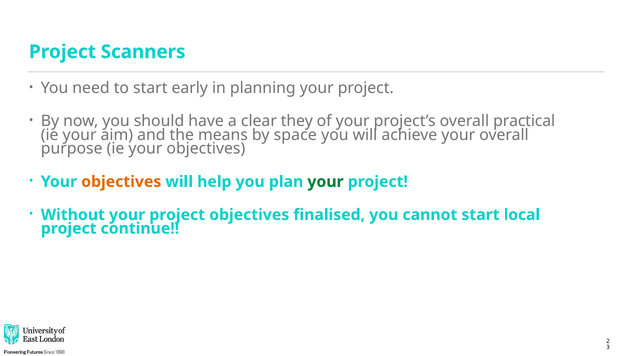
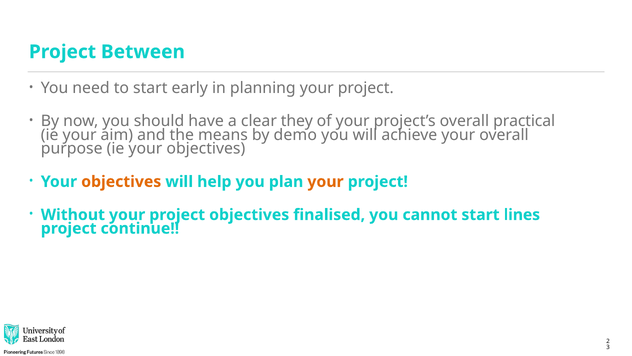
Scanners: Scanners -> Between (143, 52)
space: space -> demo (295, 135)
your colour: green -> orange (325, 181)
local: local -> lines (522, 214)
